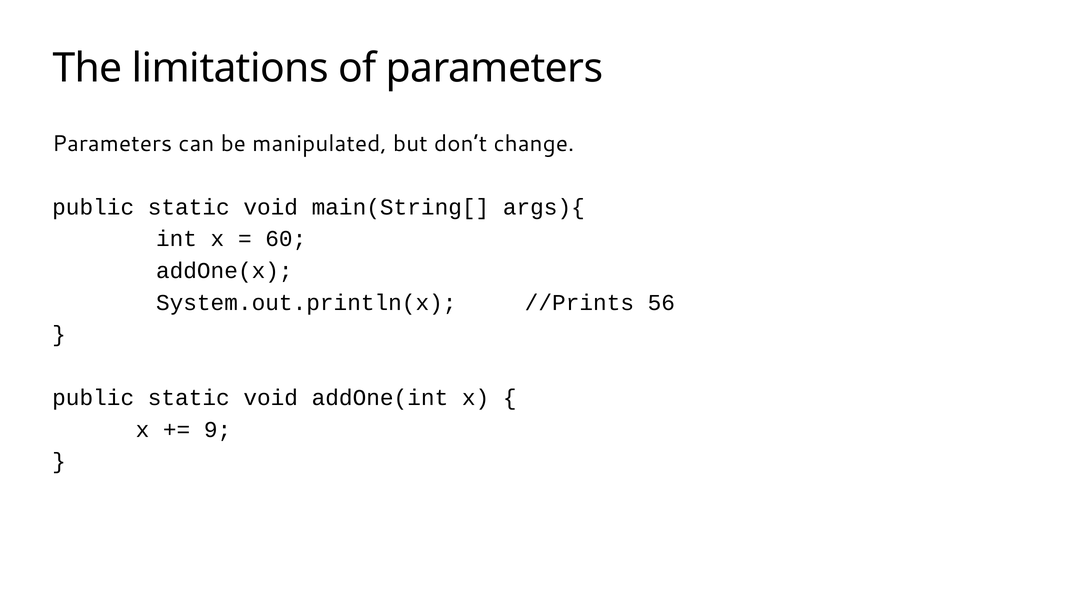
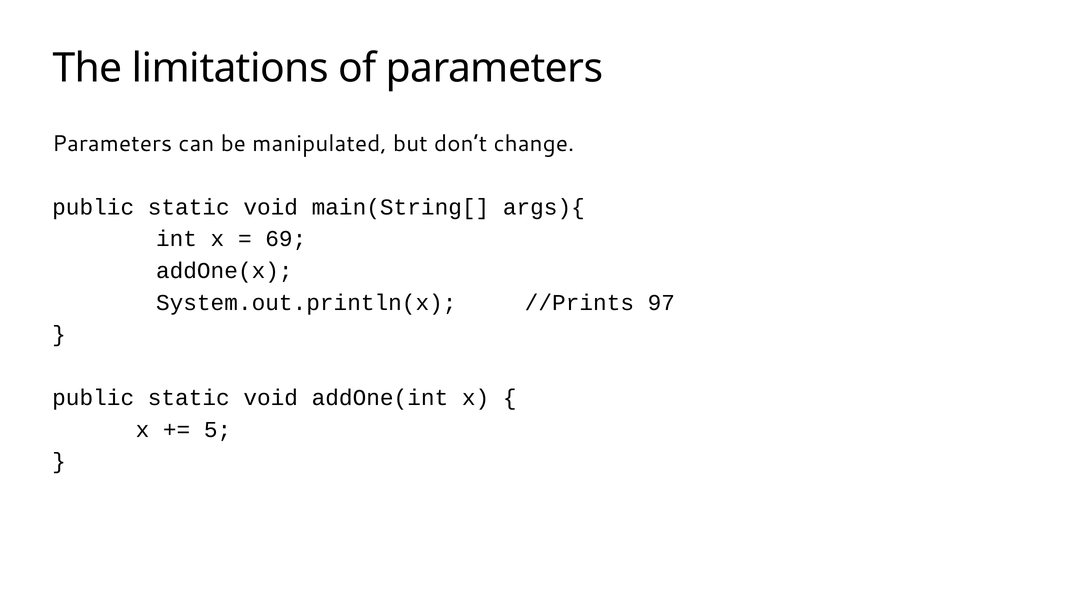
60: 60 -> 69 (286, 239)
56: 56 -> 97 (661, 303)
9: 9 -> 5 (218, 430)
